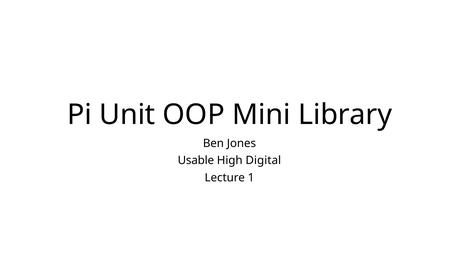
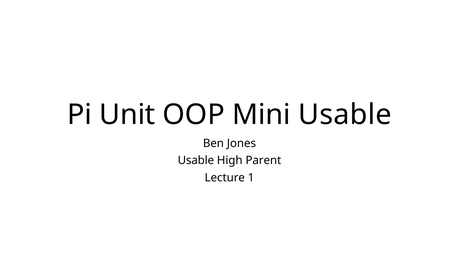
Mini Library: Library -> Usable (345, 115)
Digital: Digital -> Parent (263, 161)
